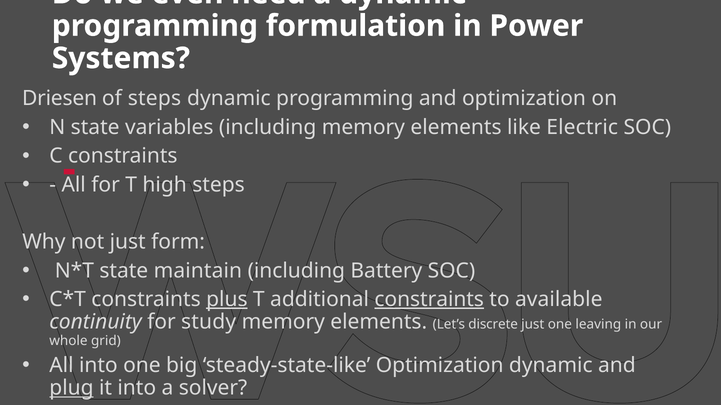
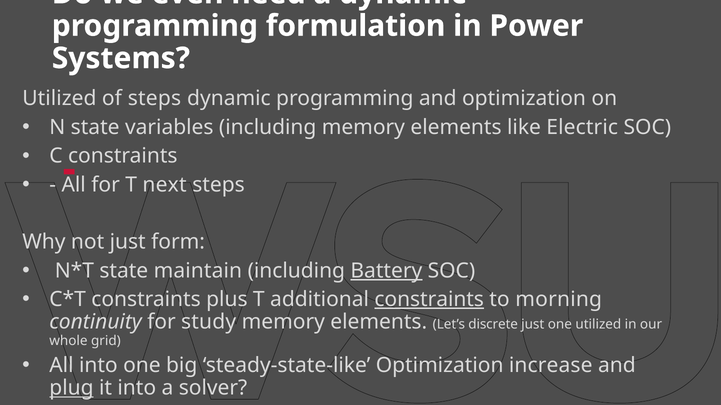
Driesen: Driesen -> Utilized (59, 99)
high: high -> next (165, 185)
Battery underline: none -> present (386, 271)
plus underline: present -> none (227, 300)
available: available -> morning (559, 300)
one leaving: leaving -> utilized (598, 325)
Optimization dynamic: dynamic -> increase (551, 366)
